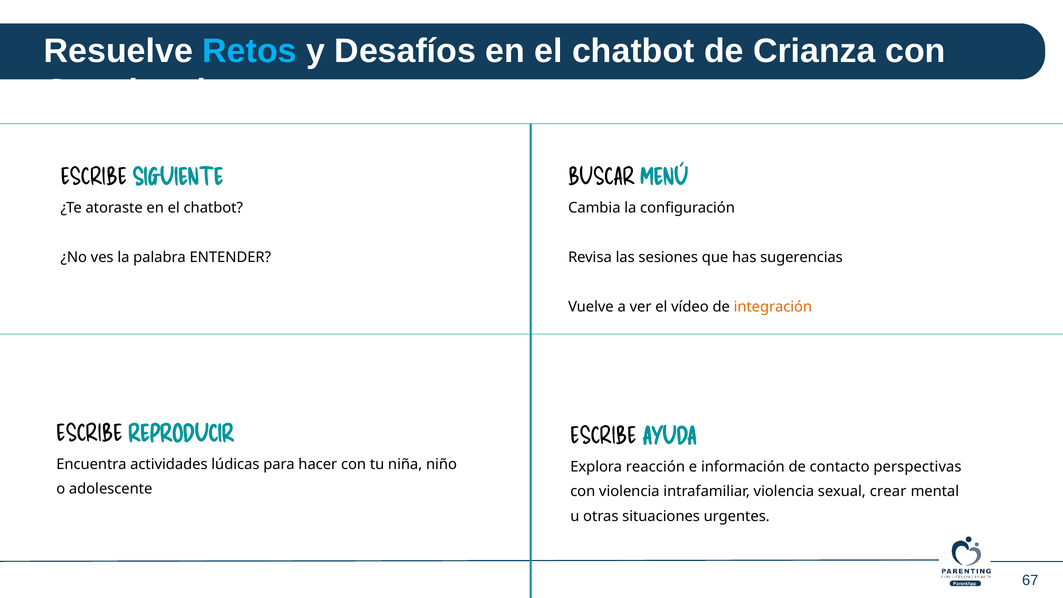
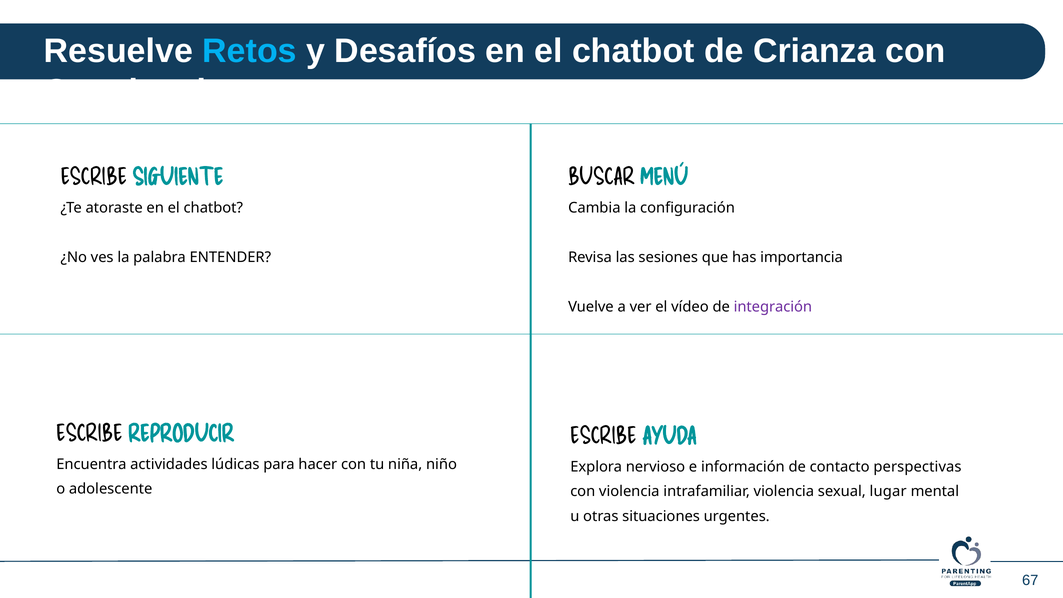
sugerencias: sugerencias -> importancia (801, 257)
integración colour: orange -> purple (773, 307)
reacción: reacción -> nervioso (655, 467)
crear: crear -> lugar (888, 492)
